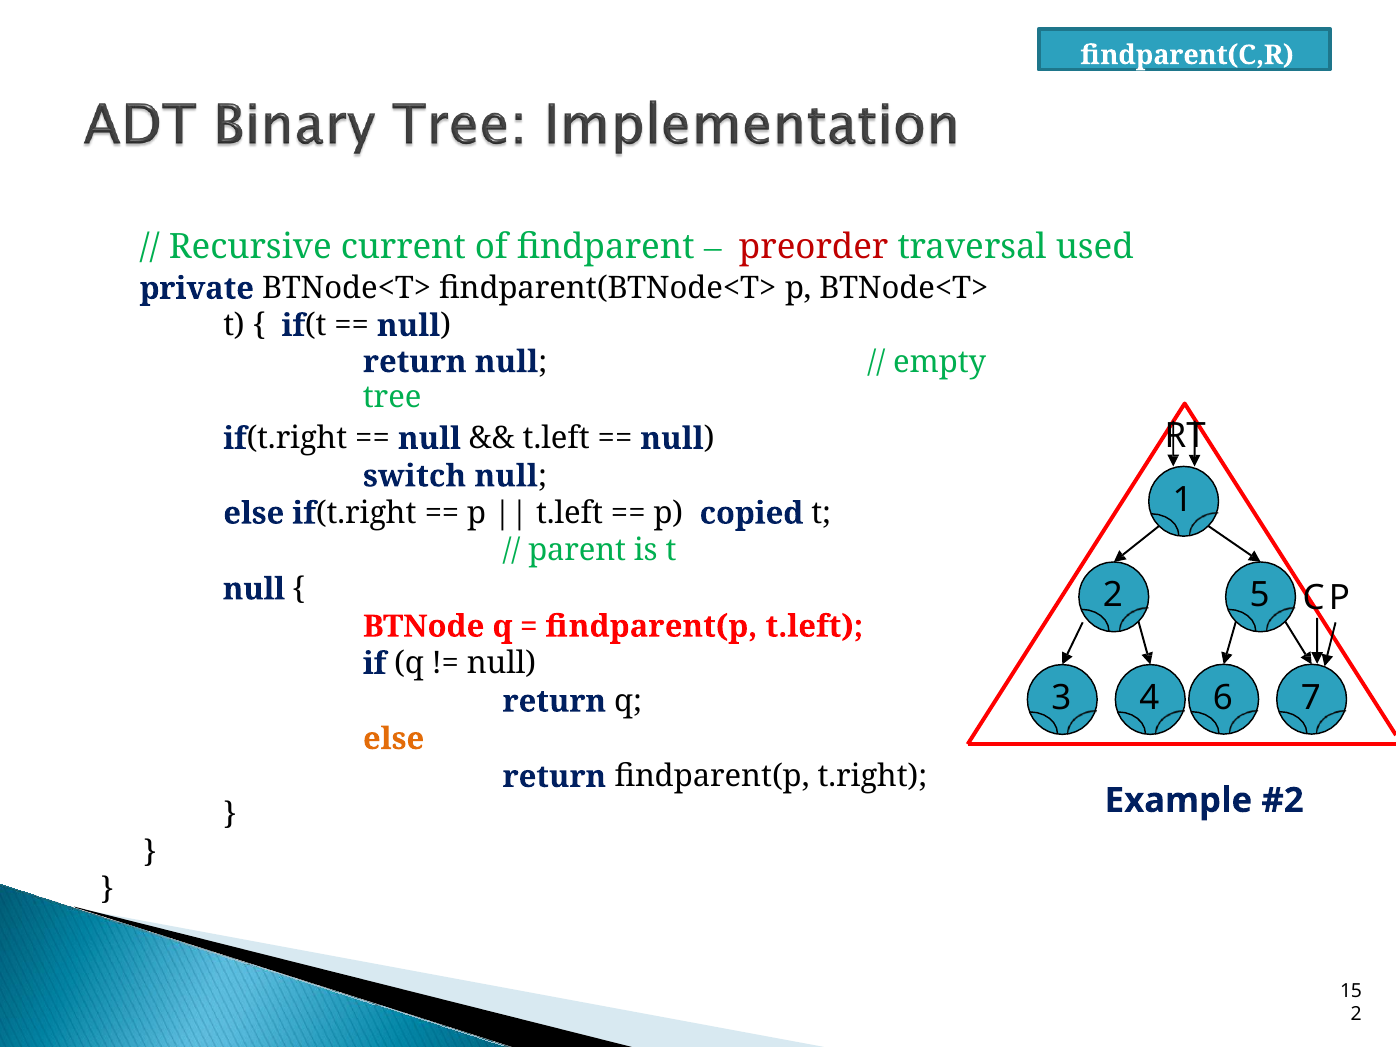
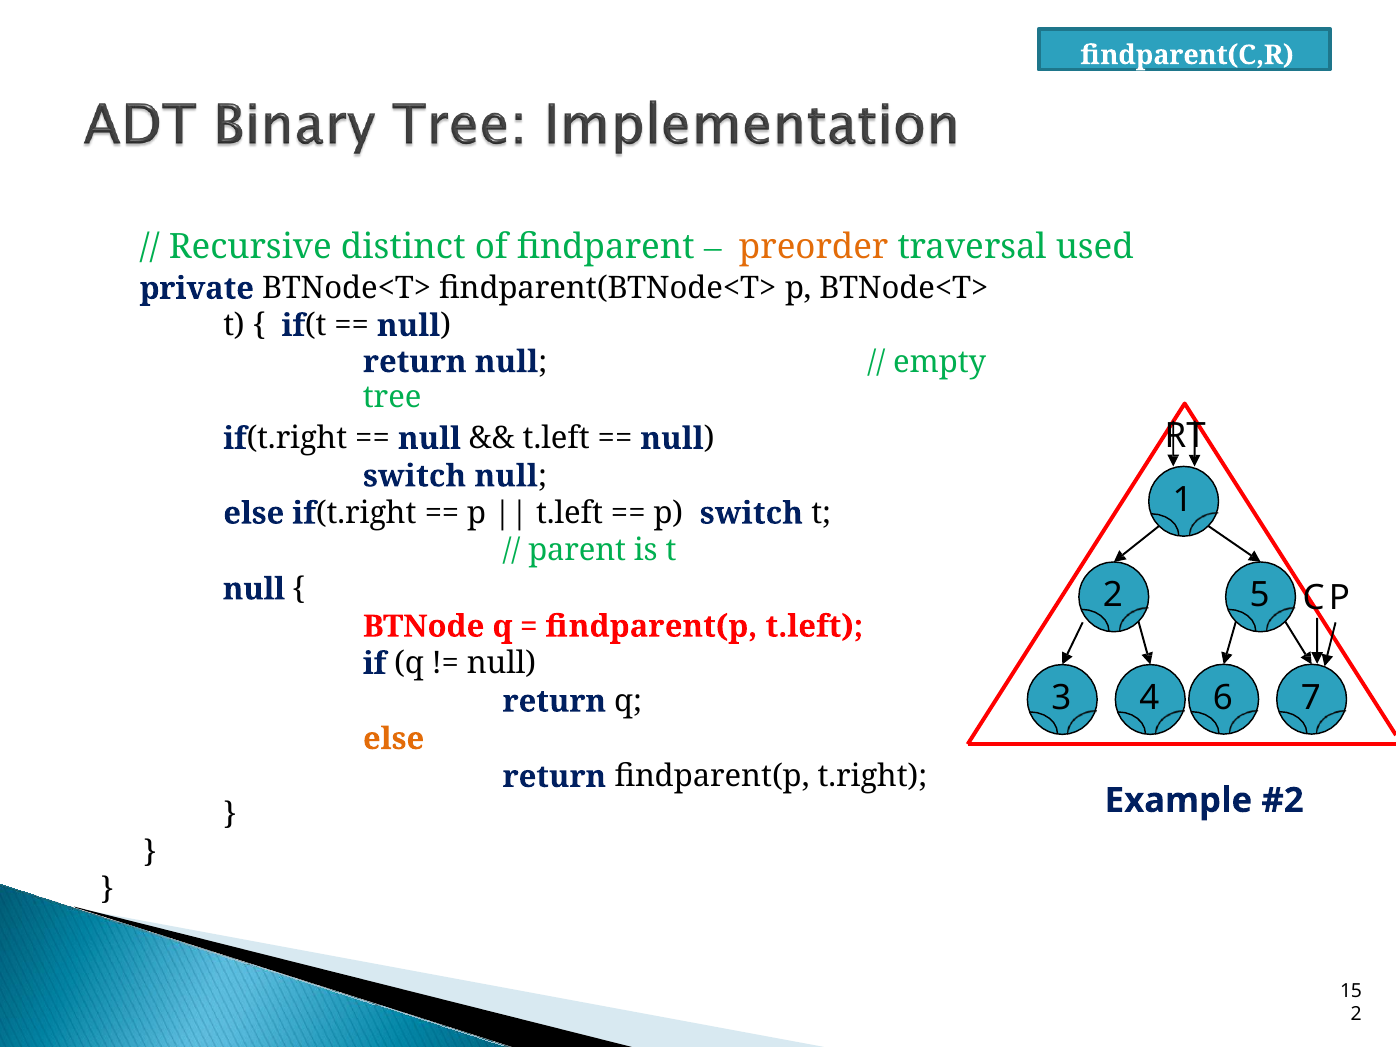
current: current -> distinct (403, 247)
preorder colour: red -> orange (814, 247)
p copied: copied -> switch (751, 513)
